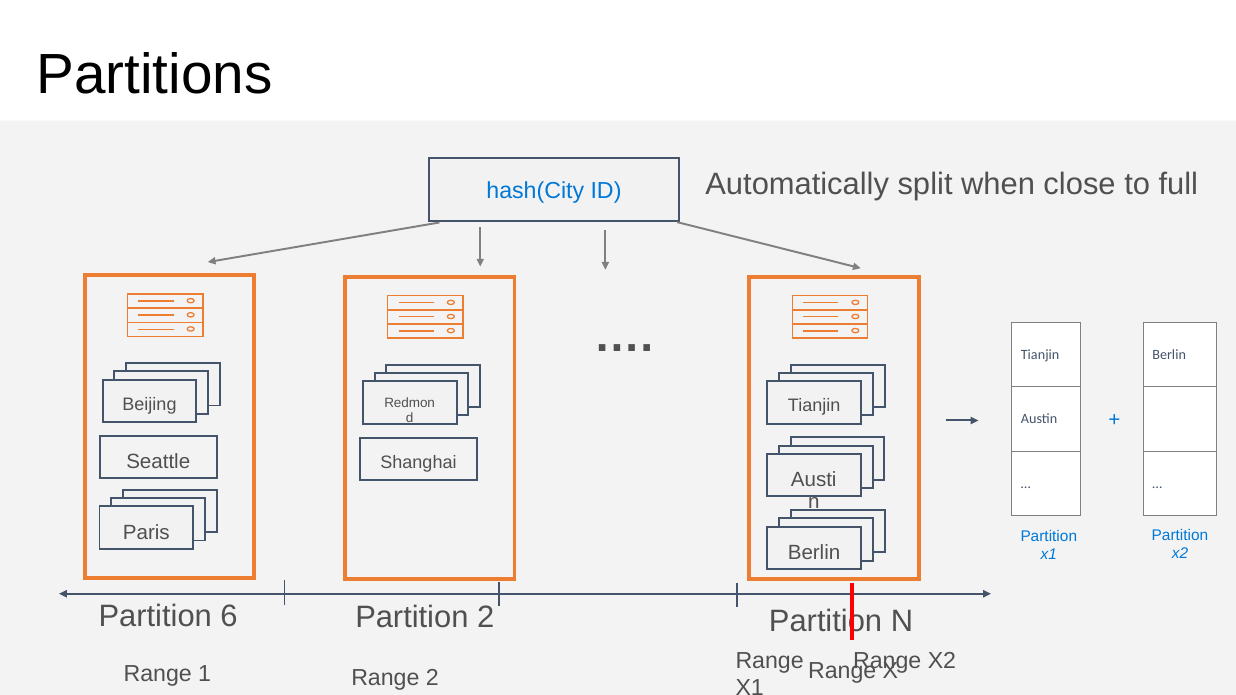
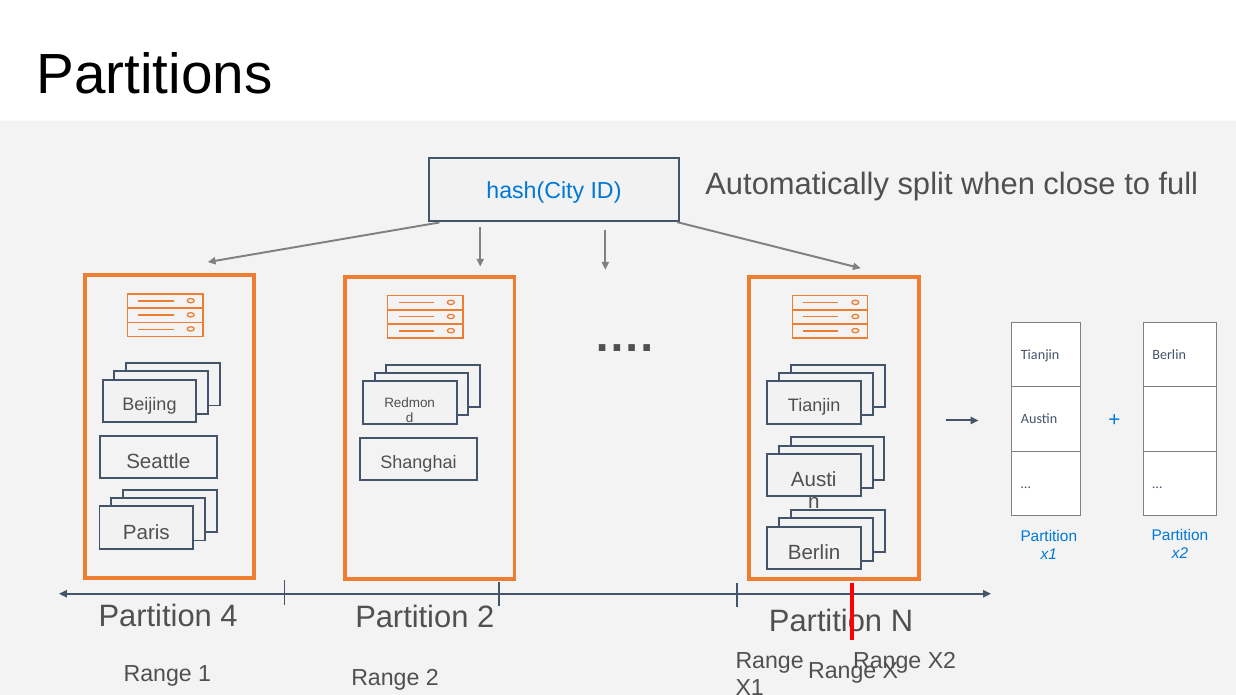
6: 6 -> 4 (229, 616)
